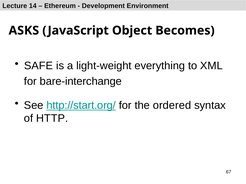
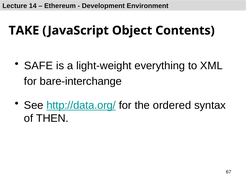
ASKS: ASKS -> TAKE (24, 31)
Becomes: Becomes -> Contents (185, 31)
http://start.org/: http://start.org/ -> http://data.org/ (81, 106)
HTTP: HTTP -> THEN (52, 119)
